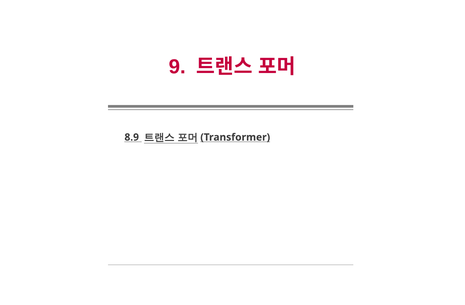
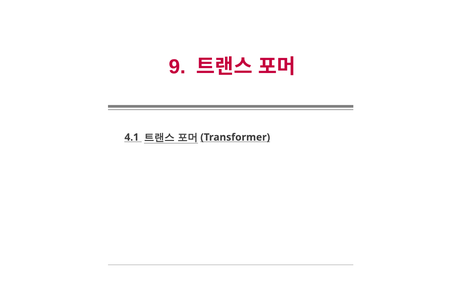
8.9: 8.9 -> 4.1 (132, 137)
